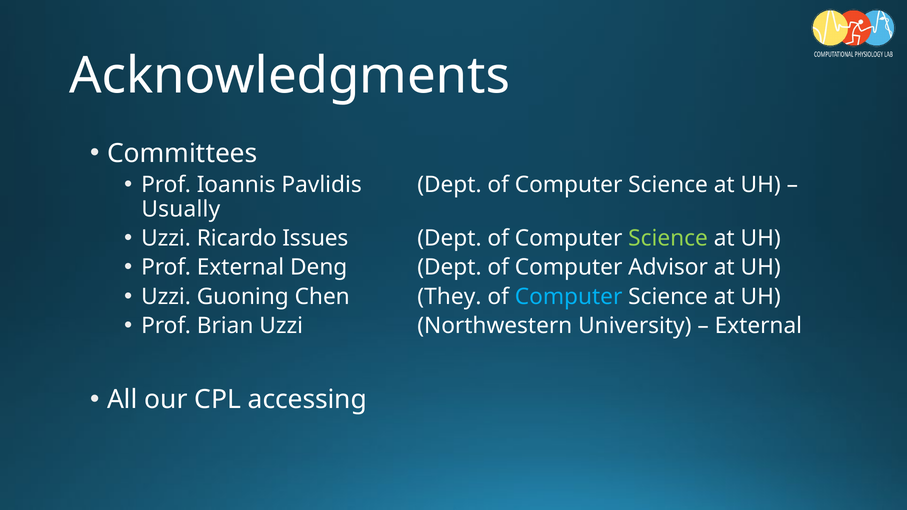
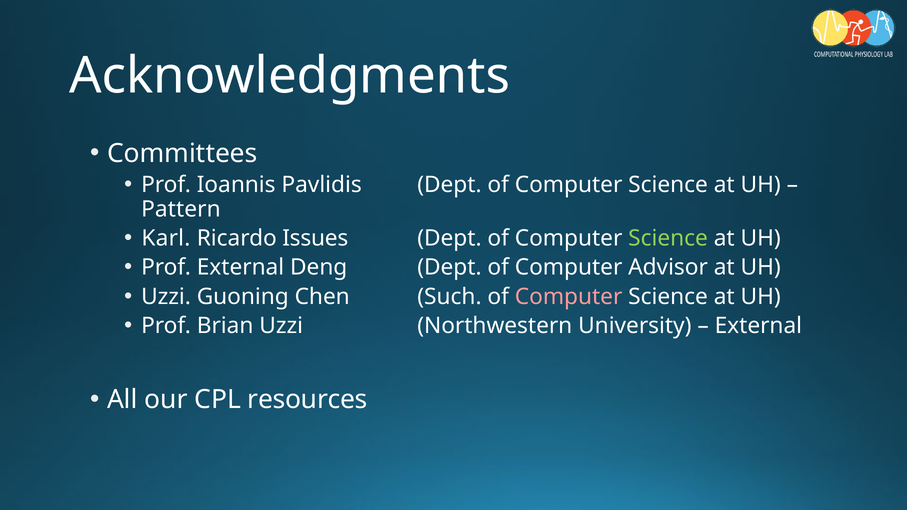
Usually: Usually -> Pattern (181, 209)
Uzzi: Uzzi -> Karl (166, 238)
They: They -> Such (449, 297)
Computer colour: light blue -> pink (569, 297)
accessing: accessing -> resources (307, 400)
